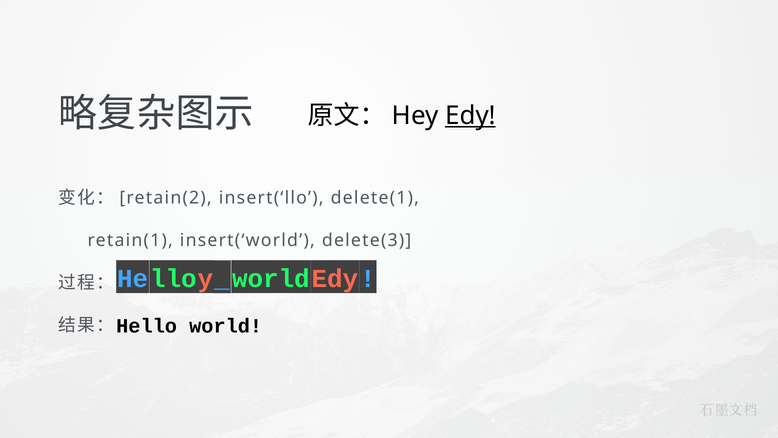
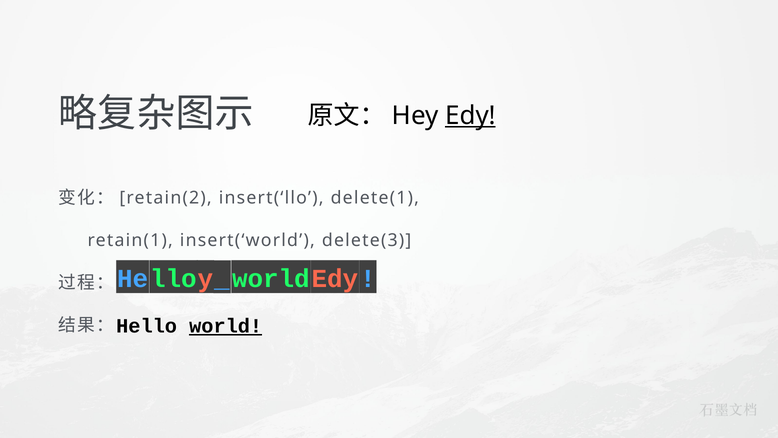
world underline: none -> present (226, 326)
